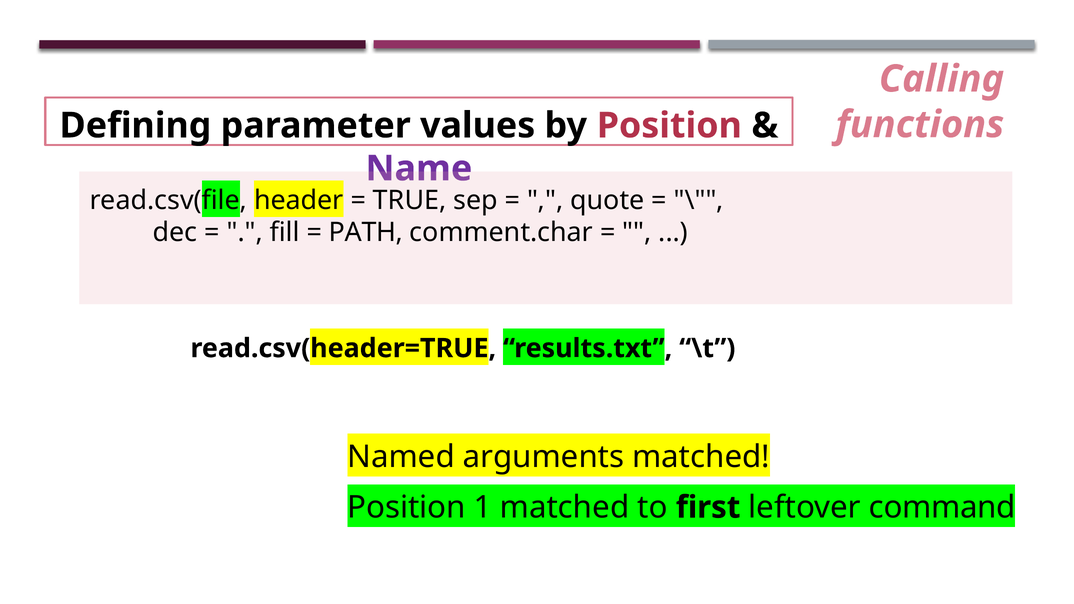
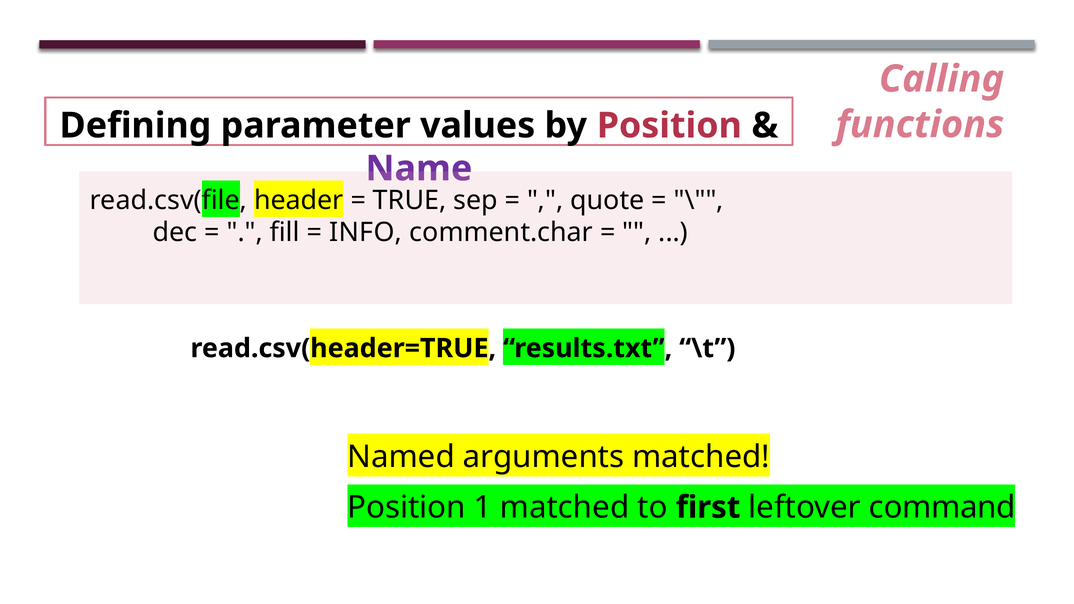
PATH: PATH -> INFO (366, 233)
